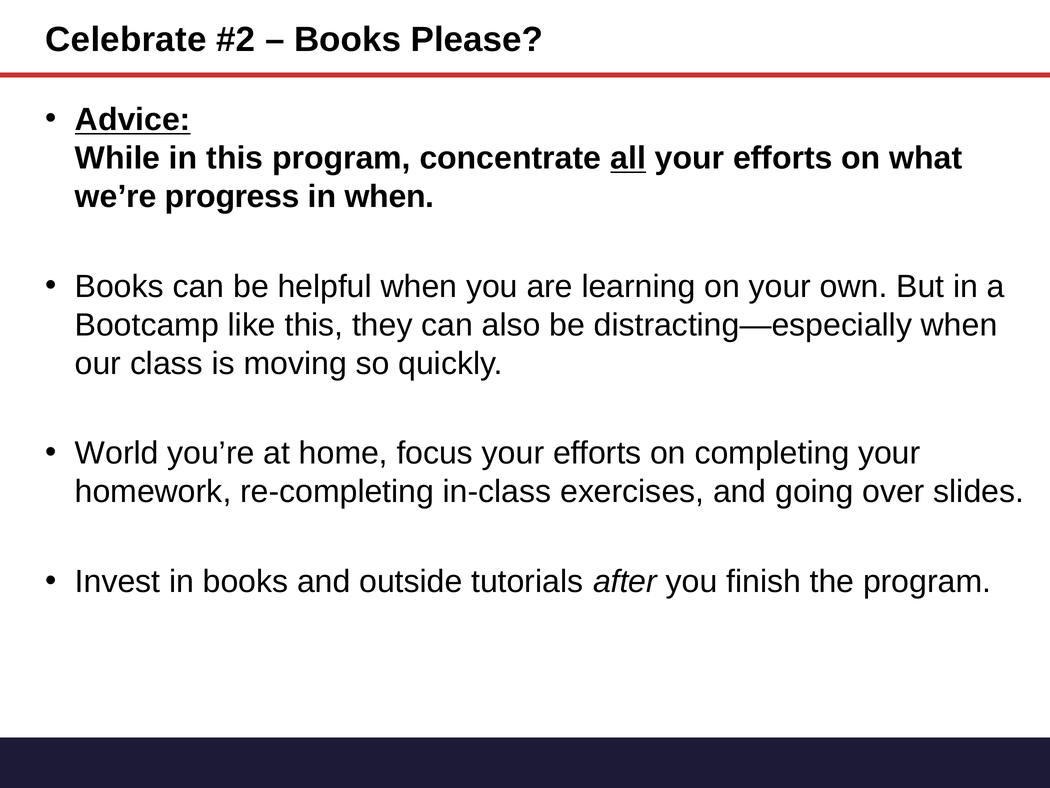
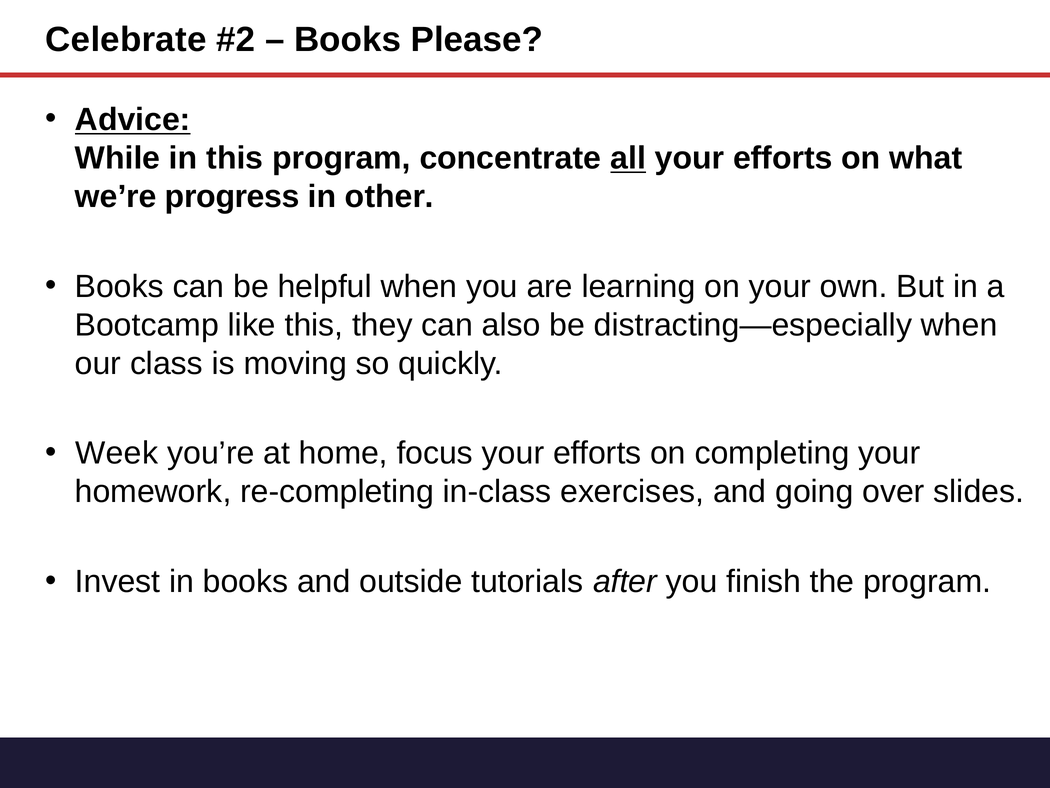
in when: when -> other (389, 196)
World: World -> Week (117, 453)
